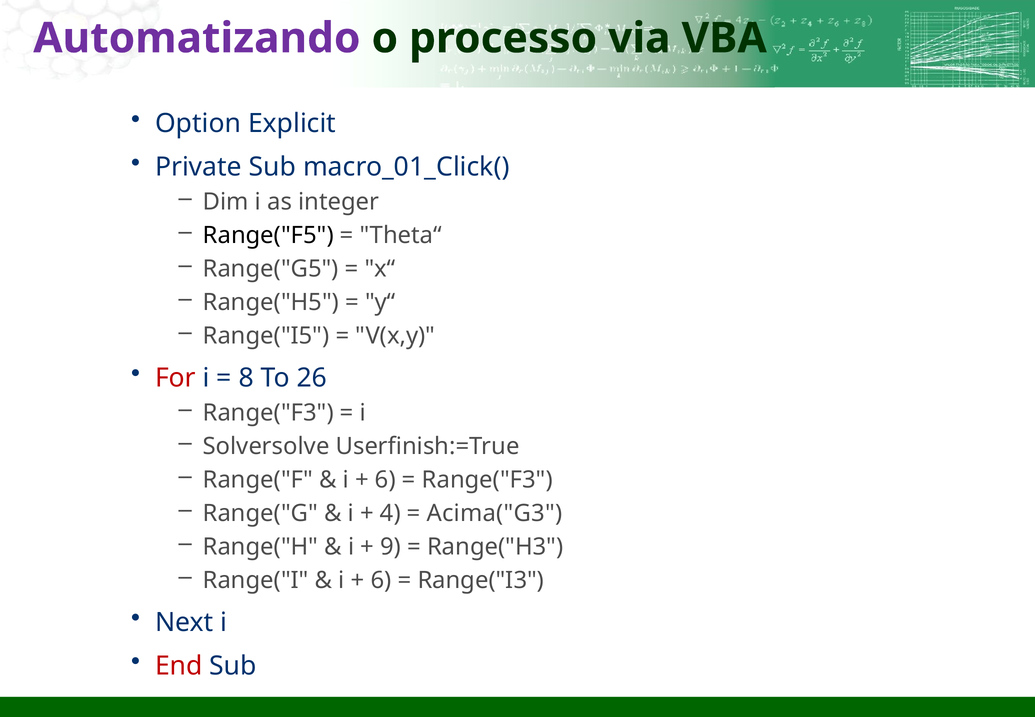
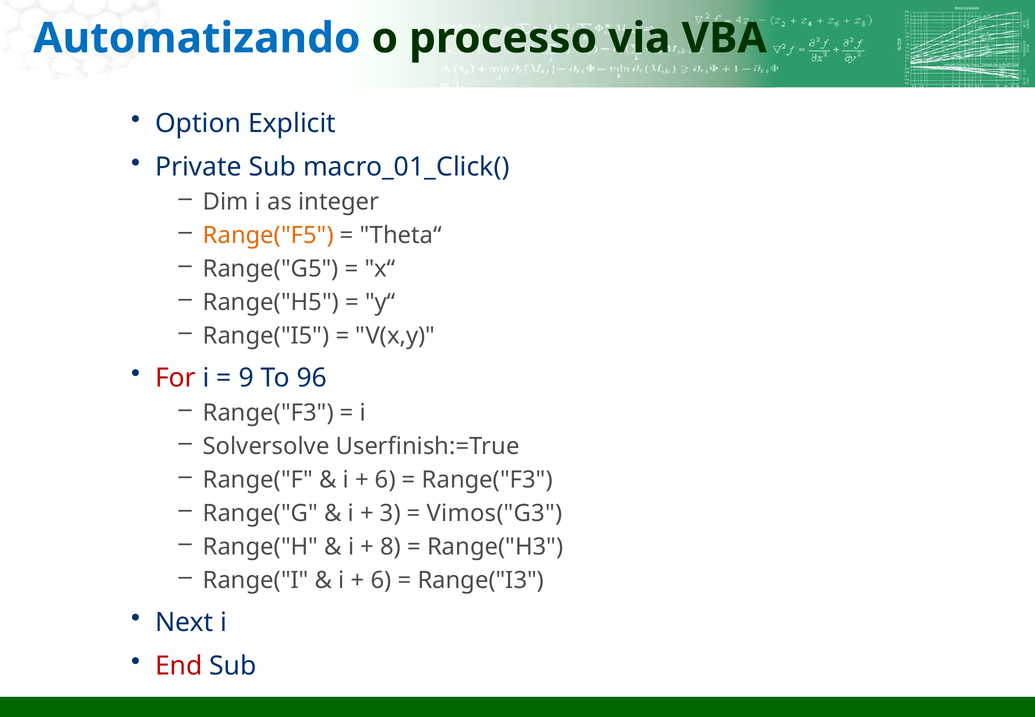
Automatizando colour: purple -> blue (197, 38)
Range("F5 colour: black -> orange (268, 235)
8: 8 -> 9 (246, 378)
26: 26 -> 96 (312, 378)
4: 4 -> 3 (390, 513)
Acima("G3: Acima("G3 -> Vimos("G3 (495, 513)
9: 9 -> 8 (391, 546)
